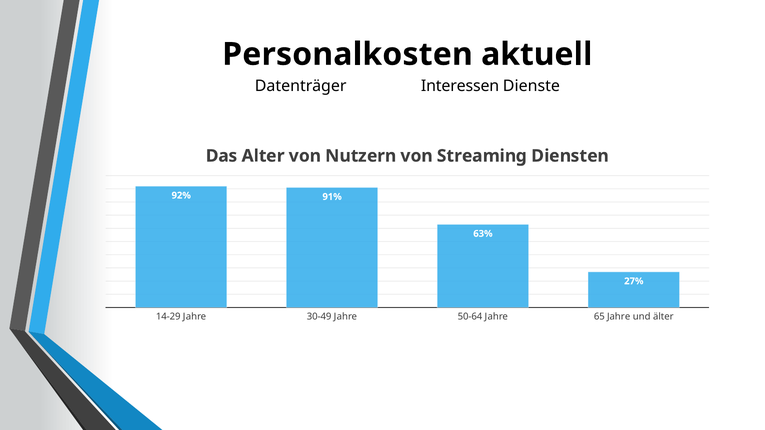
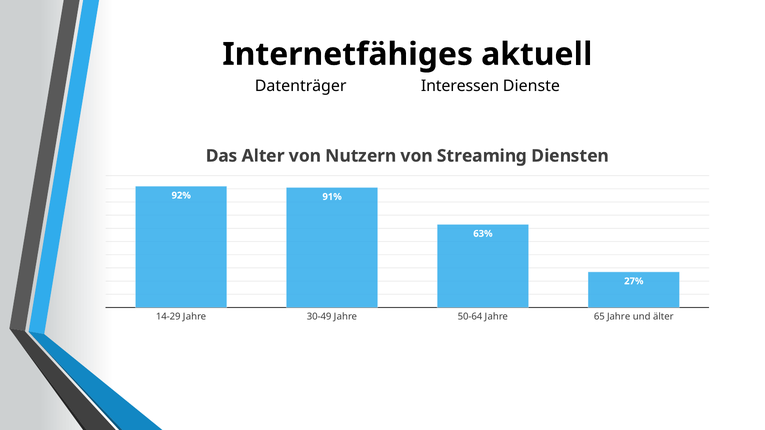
Personalkosten: Personalkosten -> Internetfähiges (348, 54)
